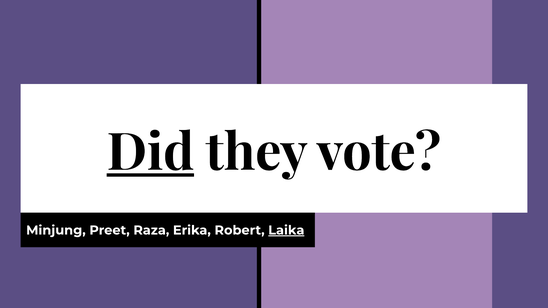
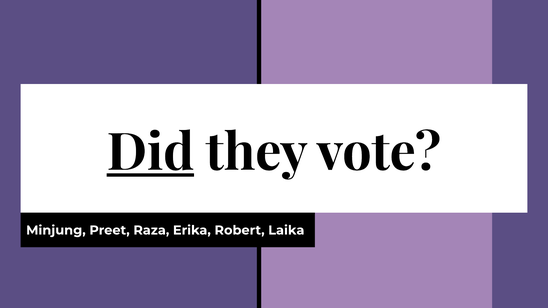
Laika underline: present -> none (286, 230)
